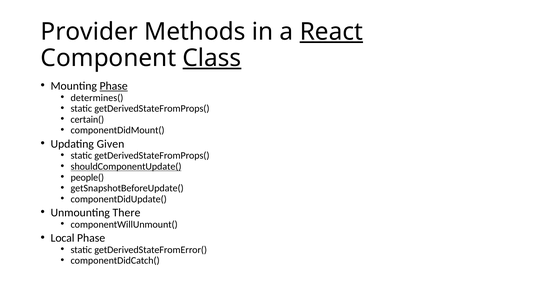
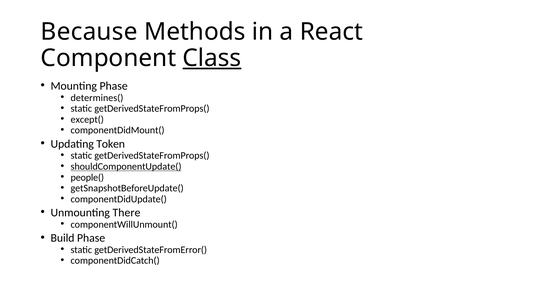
Provider: Provider -> Because (89, 32)
React underline: present -> none (331, 32)
Phase underline: present -> none (114, 86)
certain(: certain( -> except( (87, 119)
Given: Given -> Token (111, 144)
Local: Local -> Build (63, 238)
